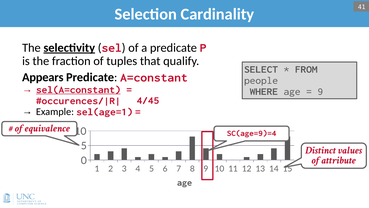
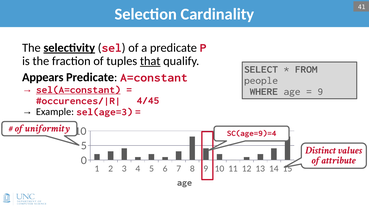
that underline: none -> present (150, 61)
sel(age=1: sel(age=1 -> sel(age=3 (104, 112)
equivalence: equivalence -> uniformity (47, 128)
